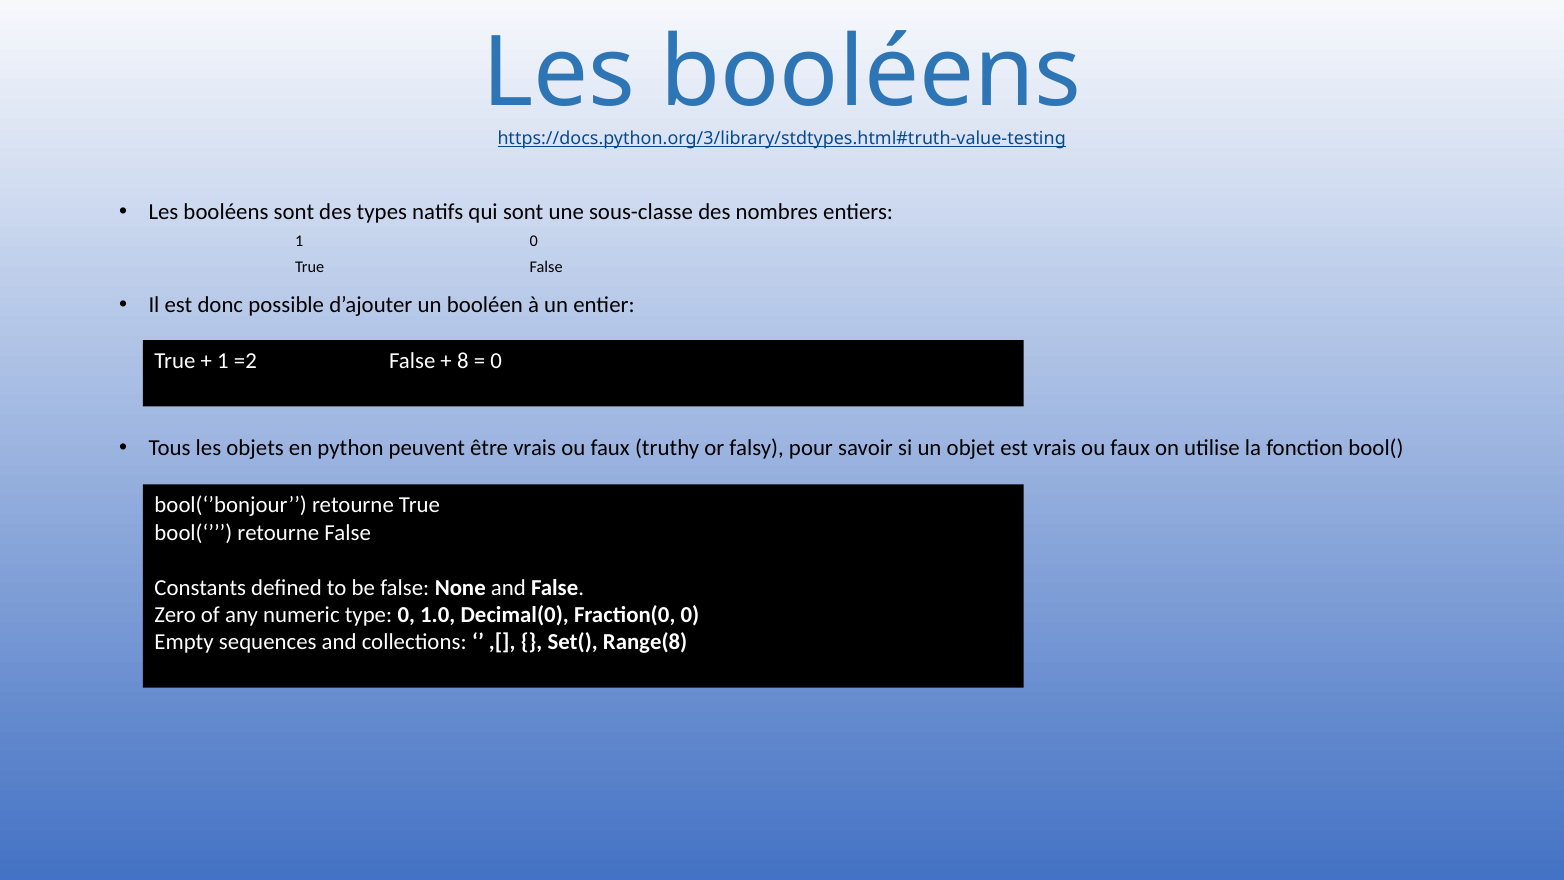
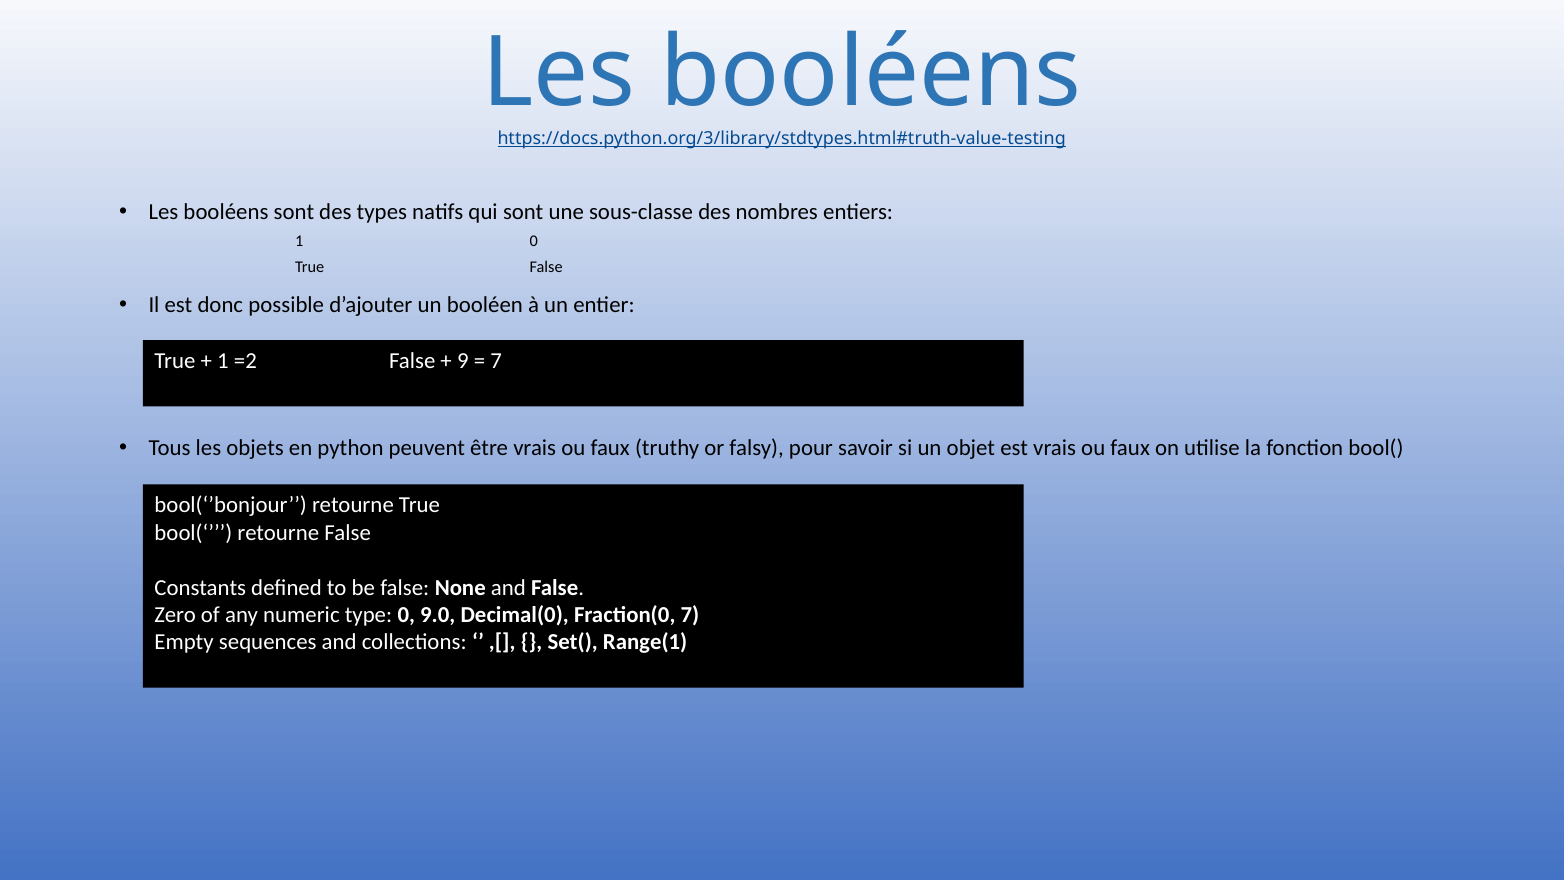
8: 8 -> 9 (463, 361)
0: 0 -> 7 (496, 361)
1.0: 1.0 -> 9.0 (438, 615)
Fraction(0 0: 0 -> 7 (690, 615)
Range(8: Range(8 -> Range(1 (645, 642)
